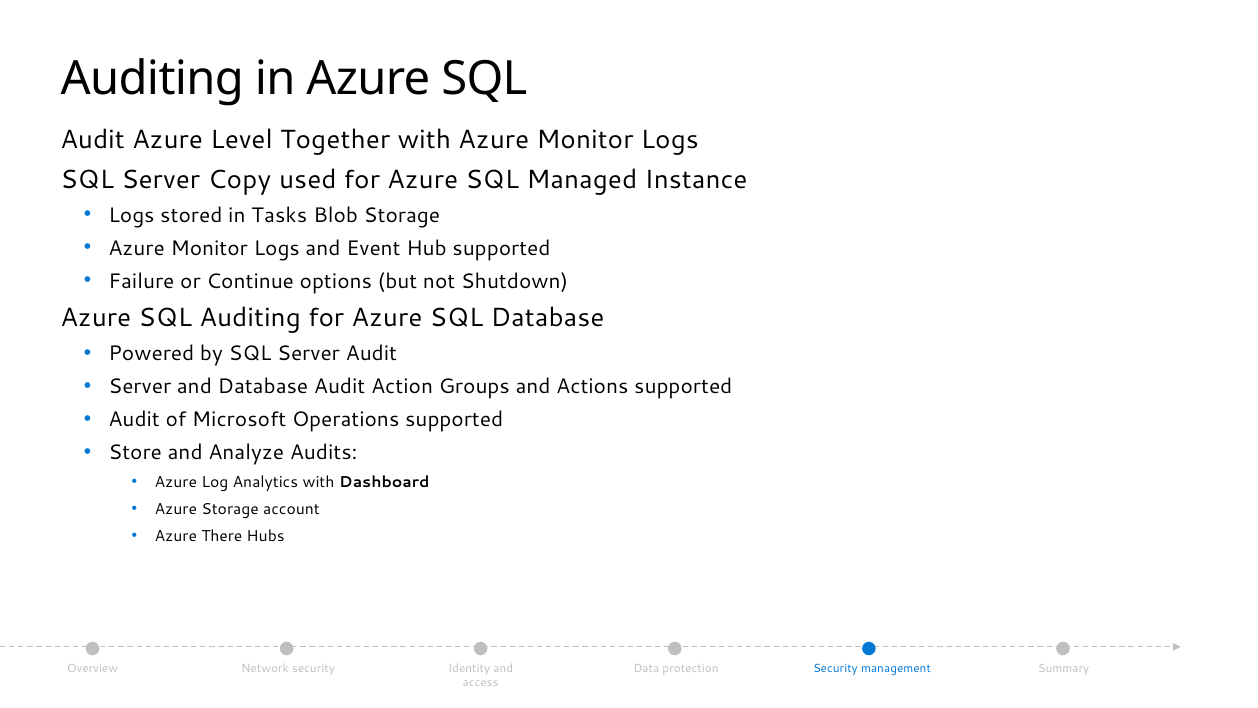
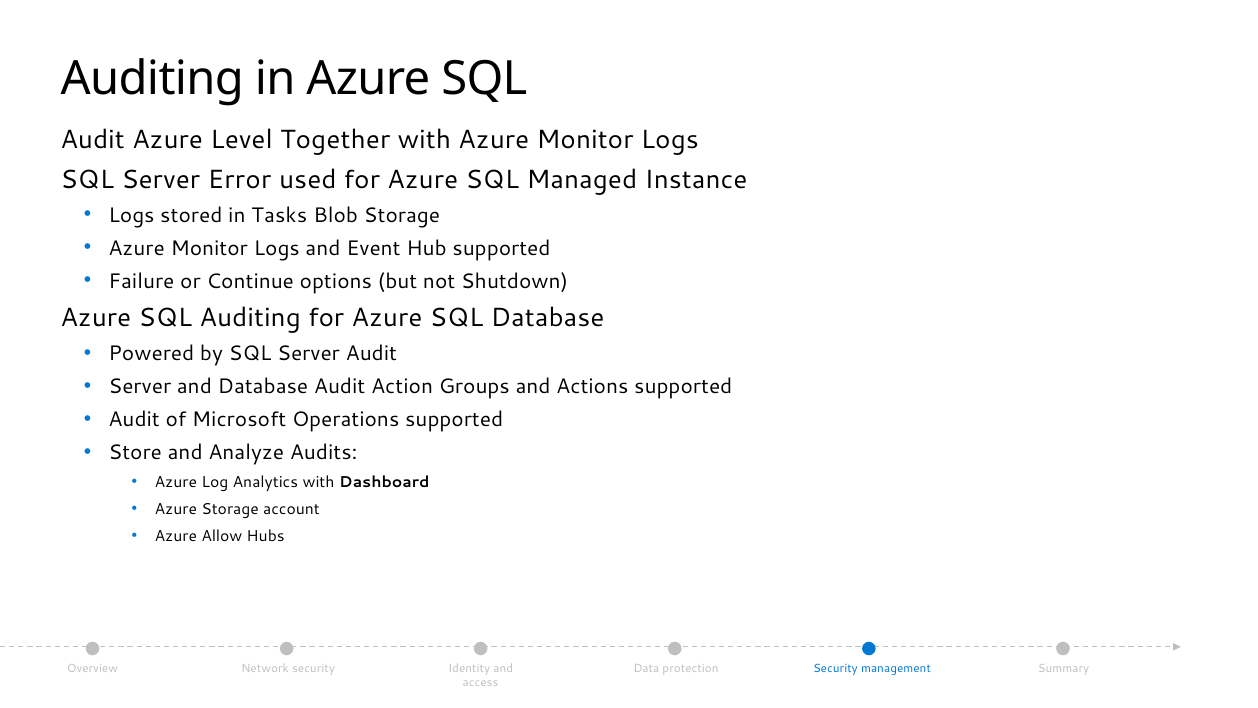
Copy: Copy -> Error (240, 179)
There: There -> Allow (222, 536)
